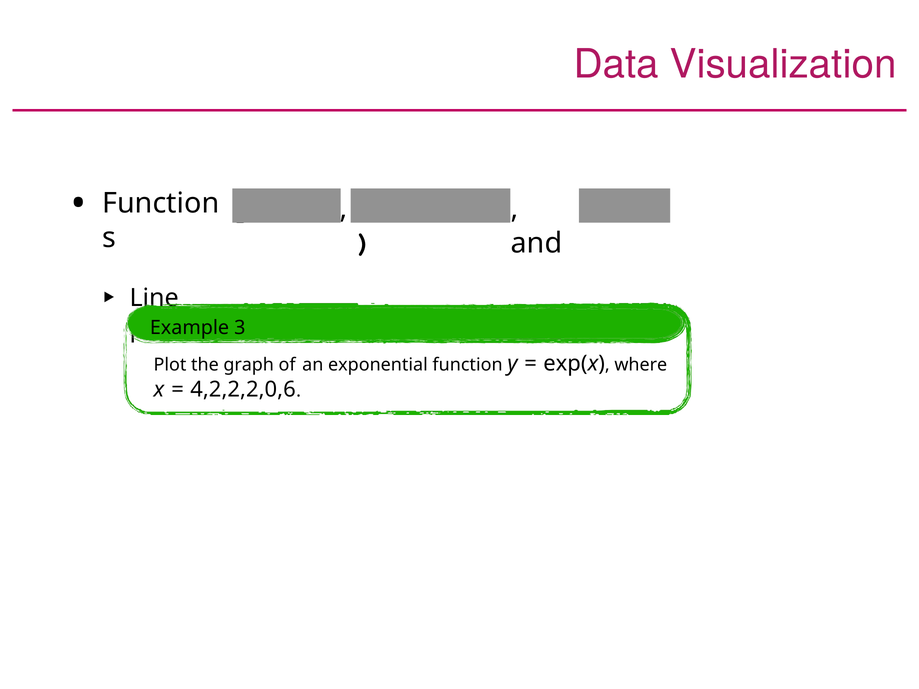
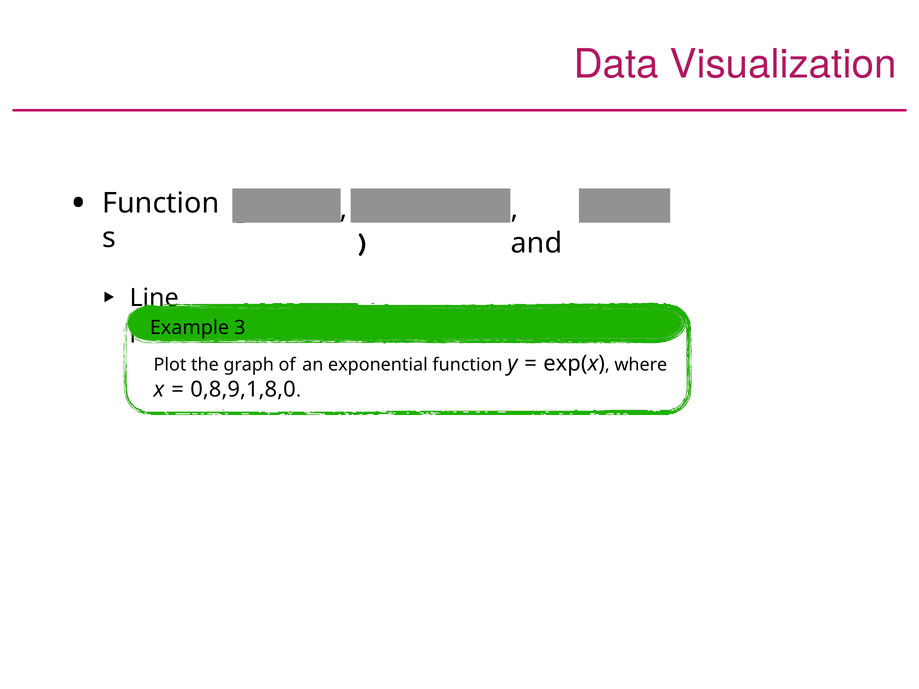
4,2,2,2,0,6: 4,2,2,2,0,6 -> 0,8,9,1,8,0 (243, 390)
